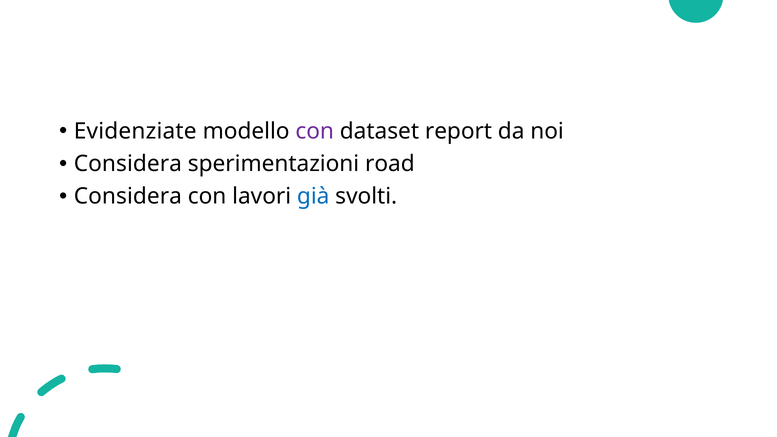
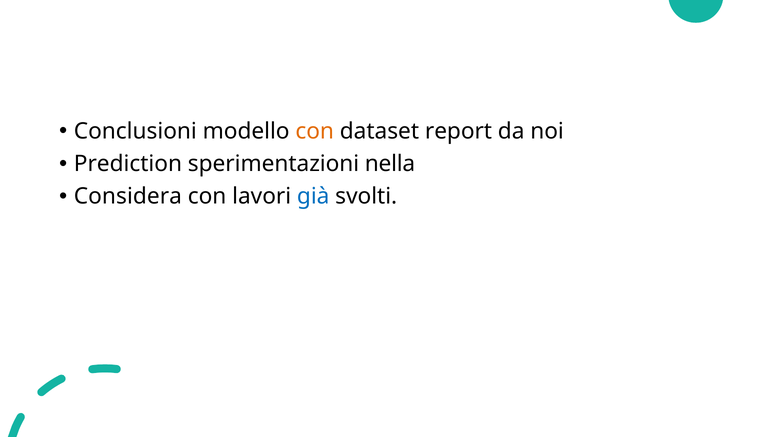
Evidenziate: Evidenziate -> Conclusioni (135, 131)
con colour: purple -> orange (315, 131)
Considera: Considera -> Prediction (128, 164)
road: road -> nella (390, 164)
